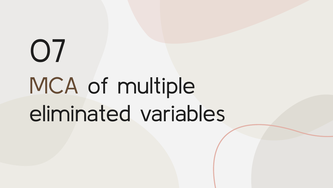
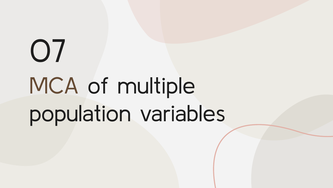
eliminated: eliminated -> population (80, 113)
